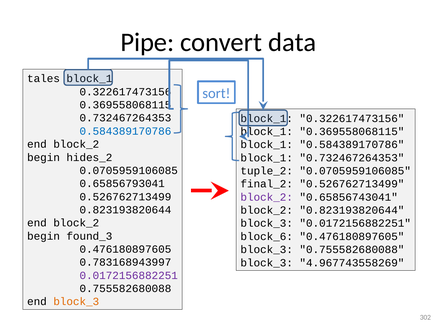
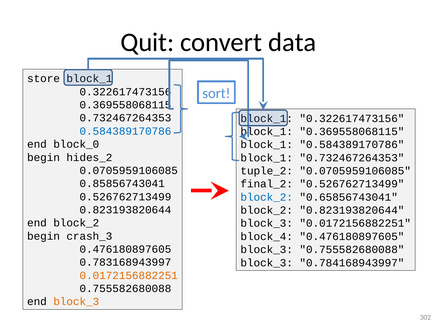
Pipe: Pipe -> Quit (147, 42)
tales: tales -> store (44, 79)
block_2: block_2 -> block_0 (76, 144)
0.65856793041: 0.65856793041 -> 0.85856743041 (122, 183)
block_2 colour: purple -> blue (267, 197)
found_3: found_3 -> crash_3 (89, 236)
block_6: block_6 -> block_4 (267, 236)
4.967743558269: 4.967743558269 -> 0.784168943997 (352, 263)
0.0172156882251 colour: purple -> orange (129, 275)
